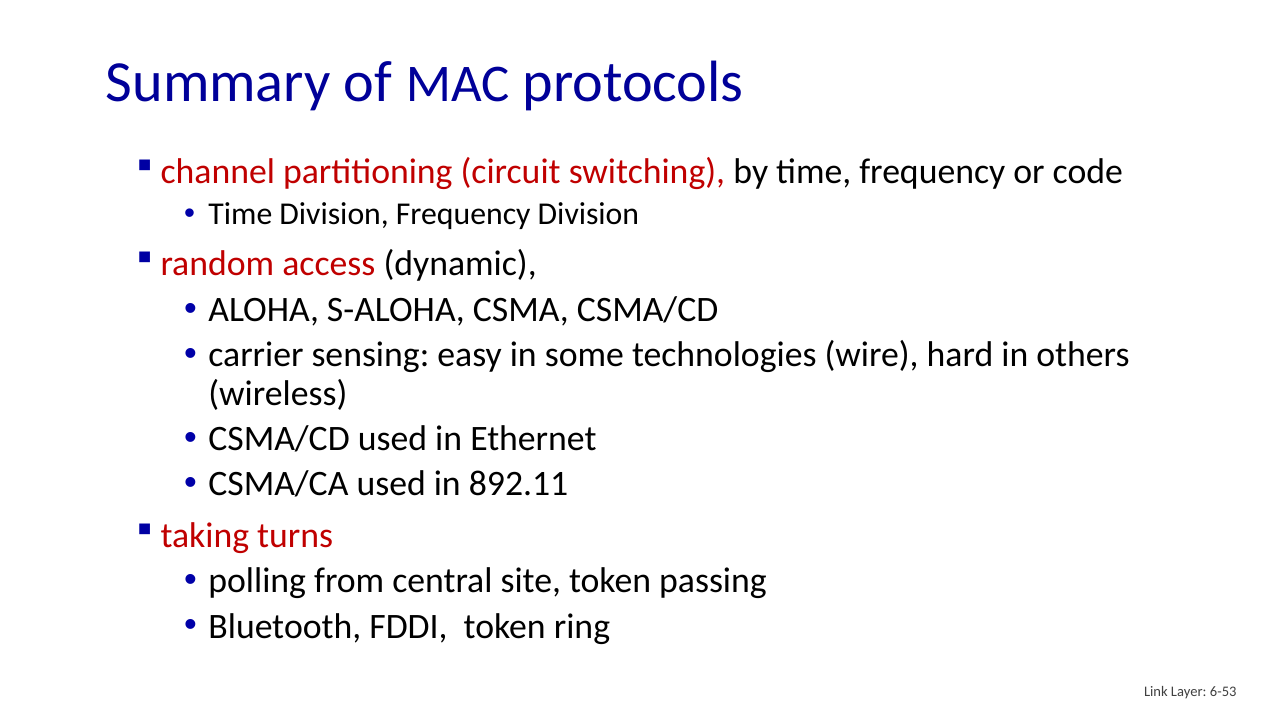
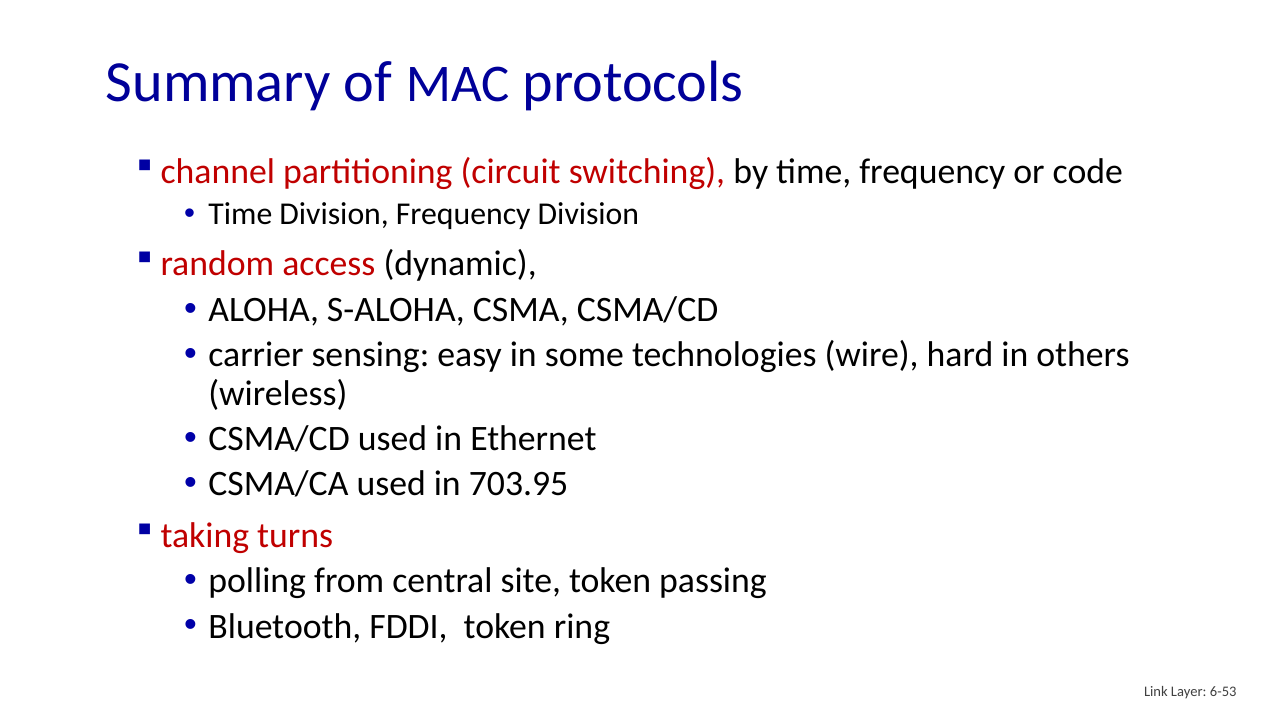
892.11: 892.11 -> 703.95 (519, 483)
